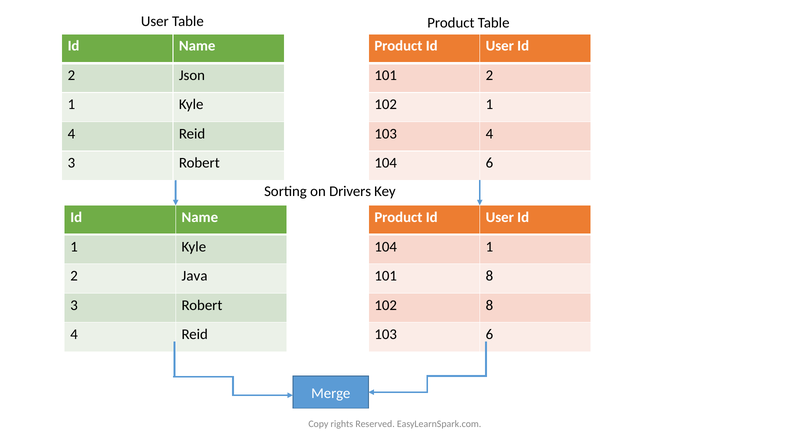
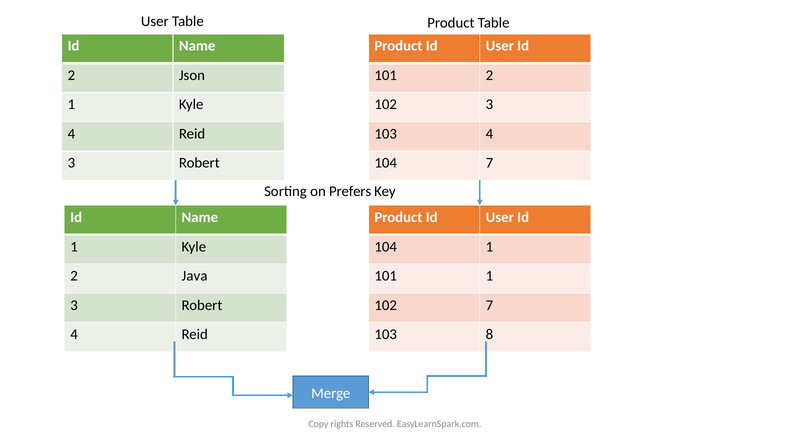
102 1: 1 -> 3 (489, 105)
104 6: 6 -> 7 (489, 163)
Drivers: Drivers -> Prefers (350, 191)
101 8: 8 -> 1 (489, 276)
102 8: 8 -> 7 (489, 306)
103 6: 6 -> 8 (489, 335)
